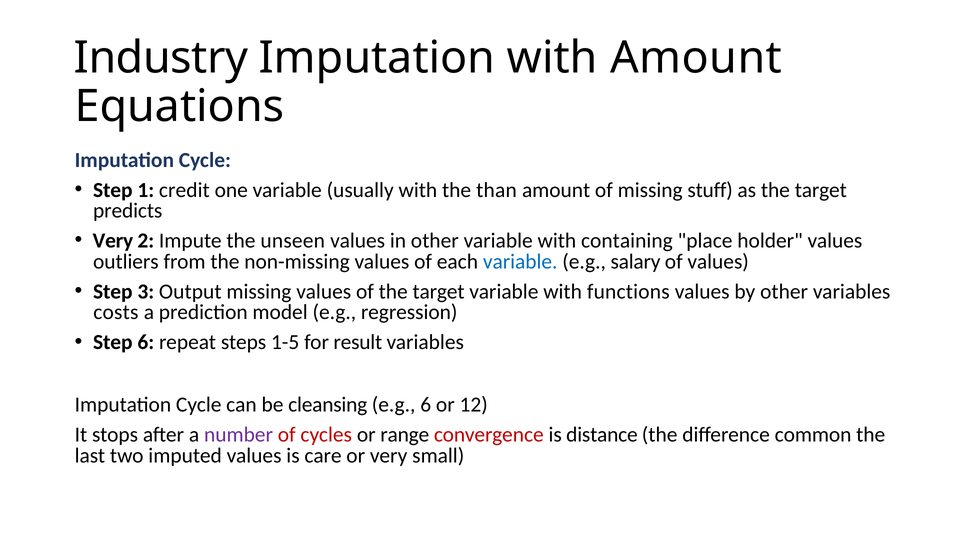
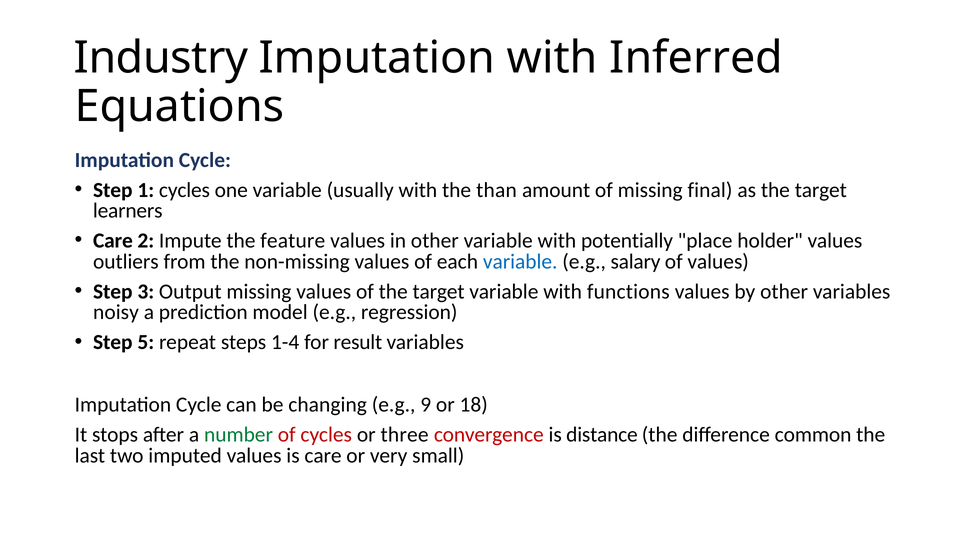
with Amount: Amount -> Inferred (696, 58)
1 credit: credit -> cycles (184, 190)
stuff: stuff -> final (710, 190)
predicts: predicts -> learners (128, 211)
Very: Very -> Care (113, 241)
unseen: unseen -> feature (293, 241)
containing: containing -> potentially (627, 241)
costs: costs -> noisy (116, 313)
Step 6: 6 -> 5 (146, 343)
1-5: 1-5 -> 1-4 (285, 343)
cleansing: cleansing -> changing (328, 405)
e.g 6: 6 -> 9 (426, 405)
12: 12 -> 18 (474, 405)
number colour: purple -> green (239, 435)
range: range -> three (405, 435)
